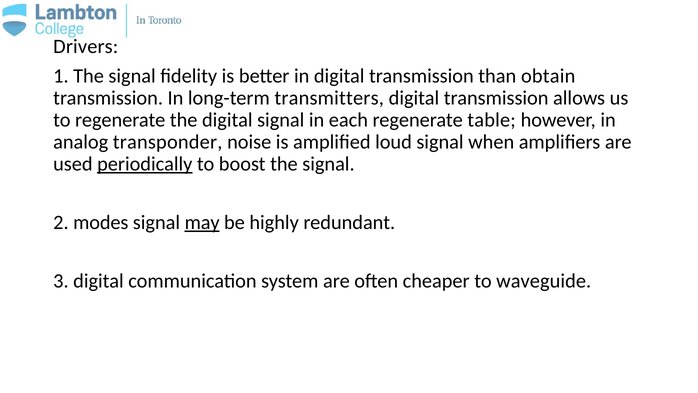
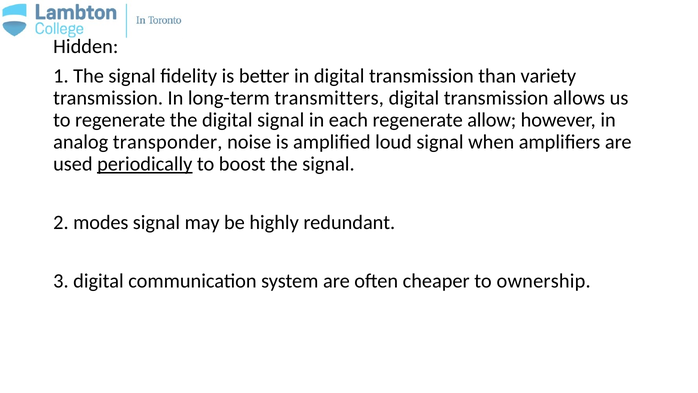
Drivers: Drivers -> Hidden (86, 47)
obtain: obtain -> variety (548, 76)
table: table -> allow (492, 120)
may underline: present -> none (202, 222)
waveguide: waveguide -> ownership (544, 281)
